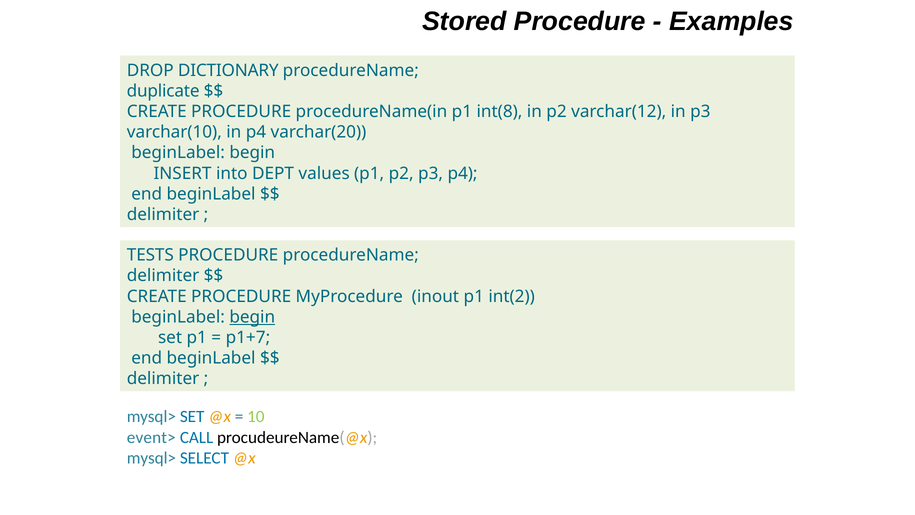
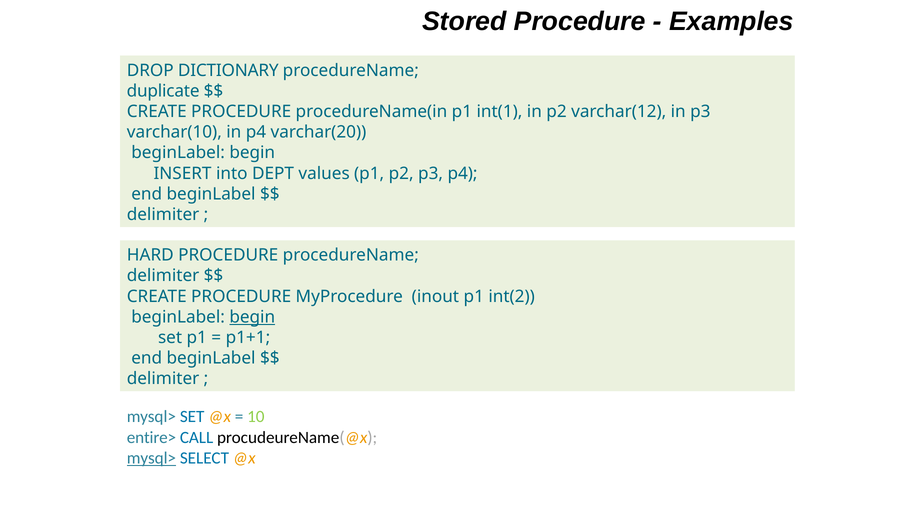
int(8: int(8 -> int(1 (499, 112)
TESTS: TESTS -> HARD (150, 255)
p1+7: p1+7 -> p1+1 (248, 337)
event>: event> -> entire> (151, 437)
mysql> underline: none -> present (151, 458)
